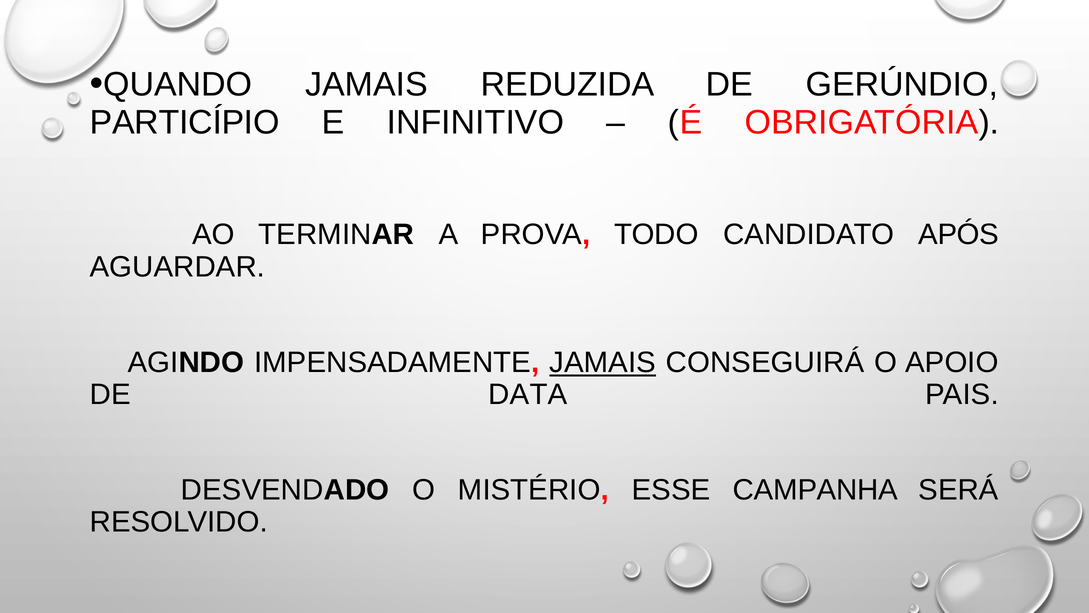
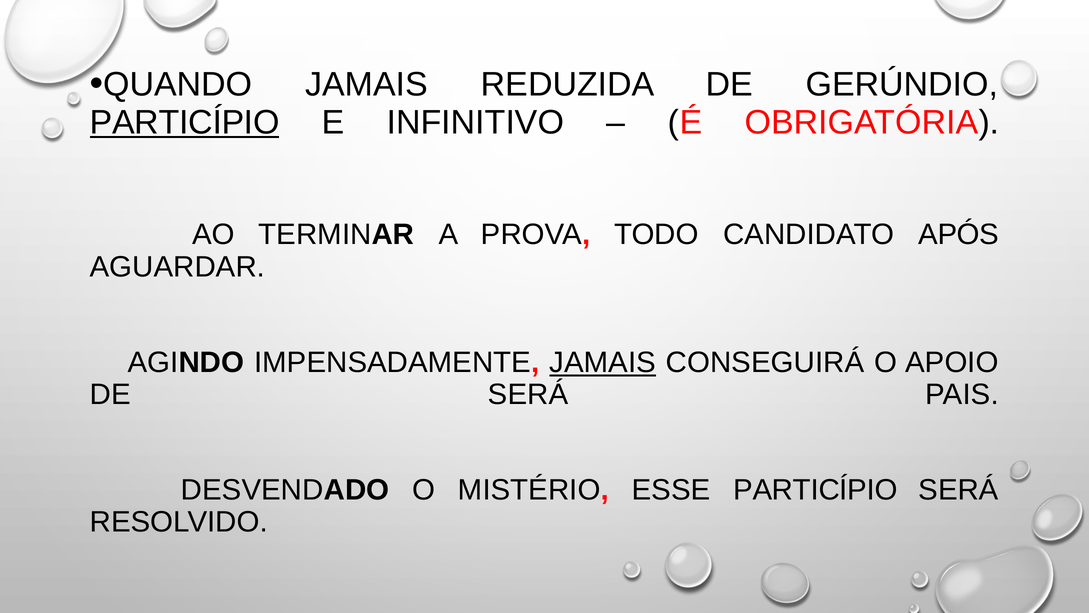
PARTICÍPIO underline: none -> present (185, 122)
DE DATA: DATA -> SERÁ (528, 394)
ESSE CAMPANHA: CAMPANHA -> PARTICÍPIO (815, 490)
